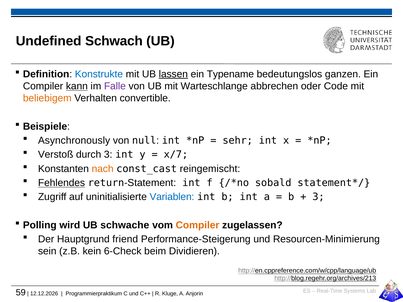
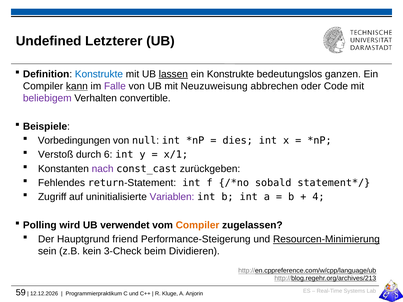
Schwach: Schwach -> Letzterer (114, 41)
ein Typename: Typename -> Konstrukte (230, 74)
Warteschlange: Warteschlange -> Neuzuweisung (214, 86)
beliebigem colour: orange -> purple (47, 98)
Asynchronously: Asynchronously -> Vorbedingungen (74, 141)
sehr: sehr -> dies (238, 141)
durch 3: 3 -> 6 (108, 155)
x/7: x/7 -> x/1 (176, 155)
nach colour: orange -> purple (103, 169)
reingemischt: reingemischt -> zurückgeben (210, 169)
Fehlendes underline: present -> none (62, 183)
Variablen colour: blue -> purple (172, 197)
3: 3 -> 4 (318, 197)
schwache: schwache -> verwendet (125, 225)
Resourcen-Minimierung underline: none -> present (326, 239)
6-Check: 6-Check -> 3-Check (123, 252)
